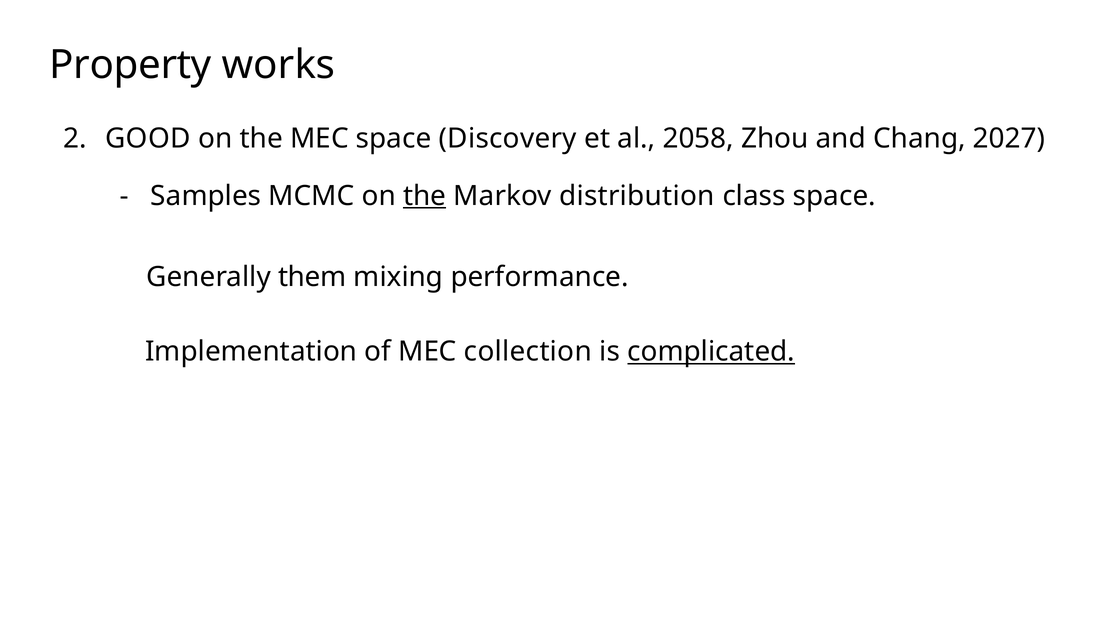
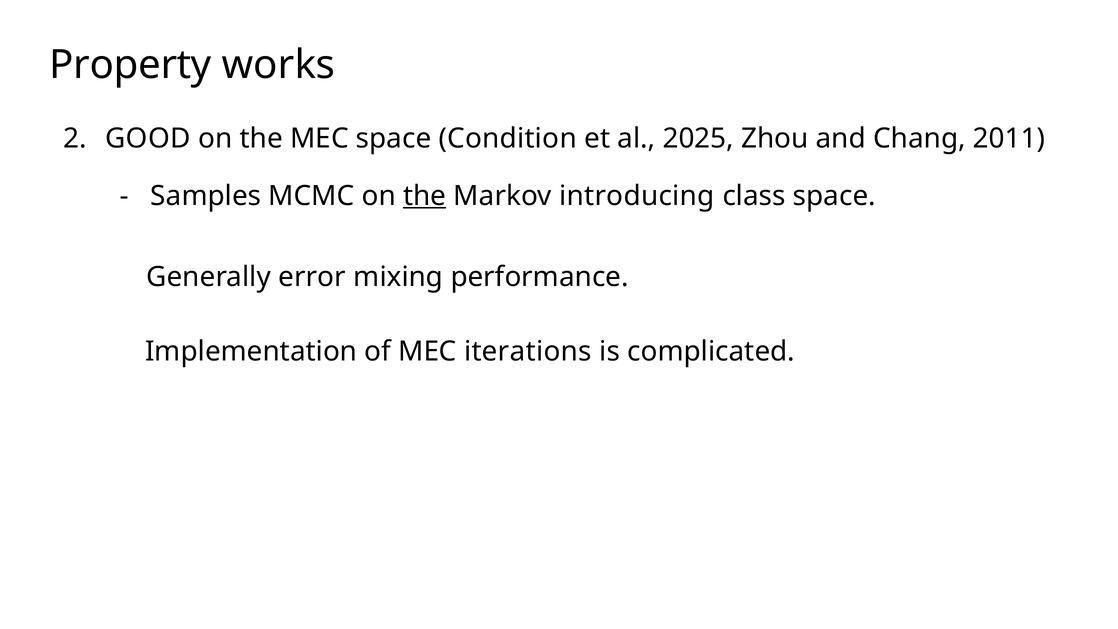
Discovery: Discovery -> Condition (508, 139)
2058: 2058 -> 2025 (698, 139)
2027: 2027 -> 2011 (1009, 139)
distribution: distribution -> introducing (637, 196)
them: them -> error (312, 277)
collection: collection -> iterations (528, 352)
complicated underline: present -> none (711, 352)
